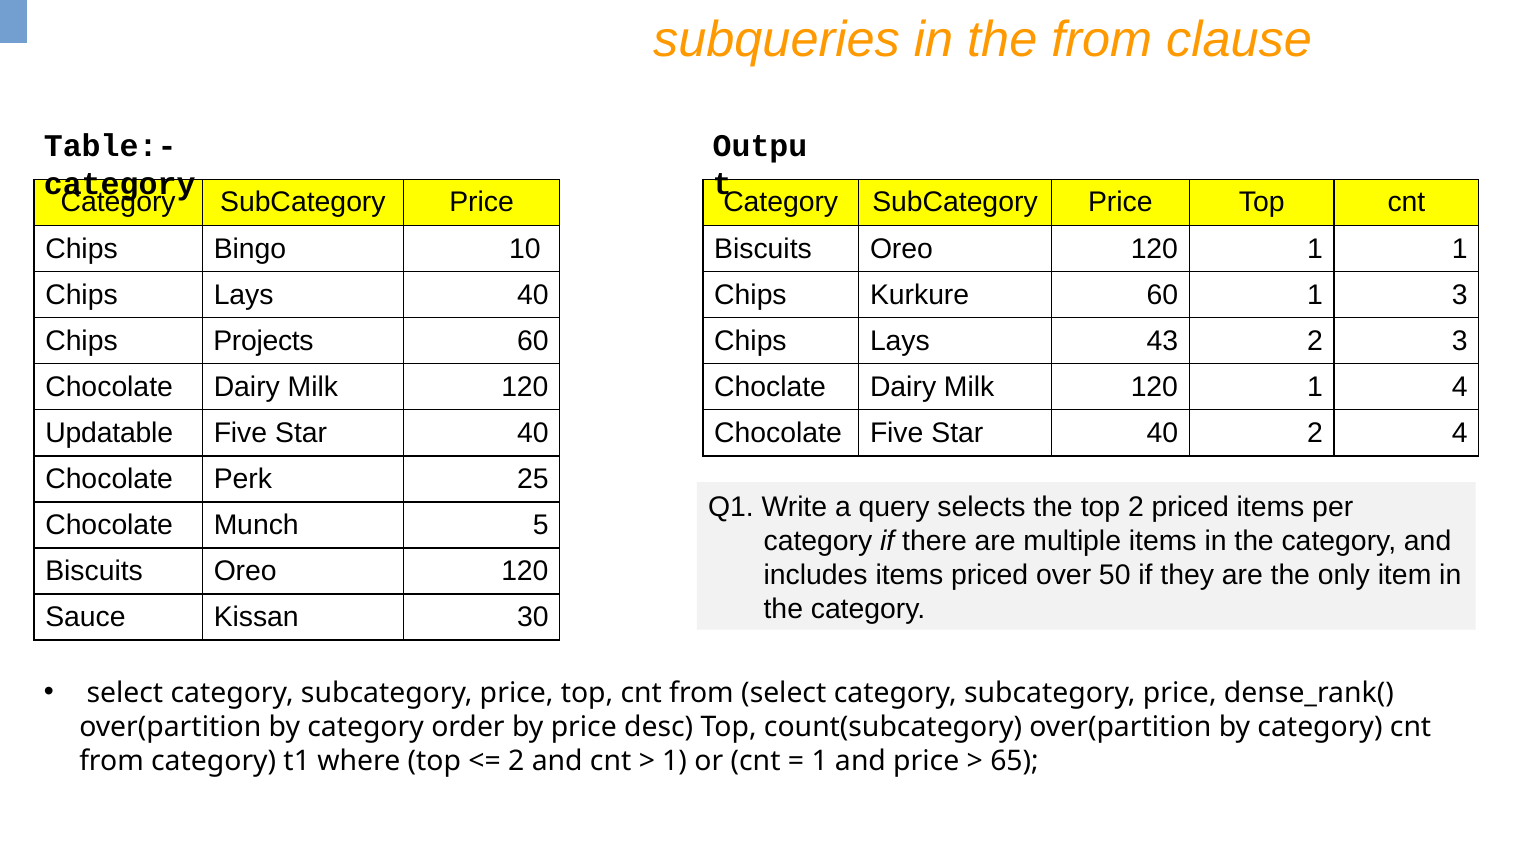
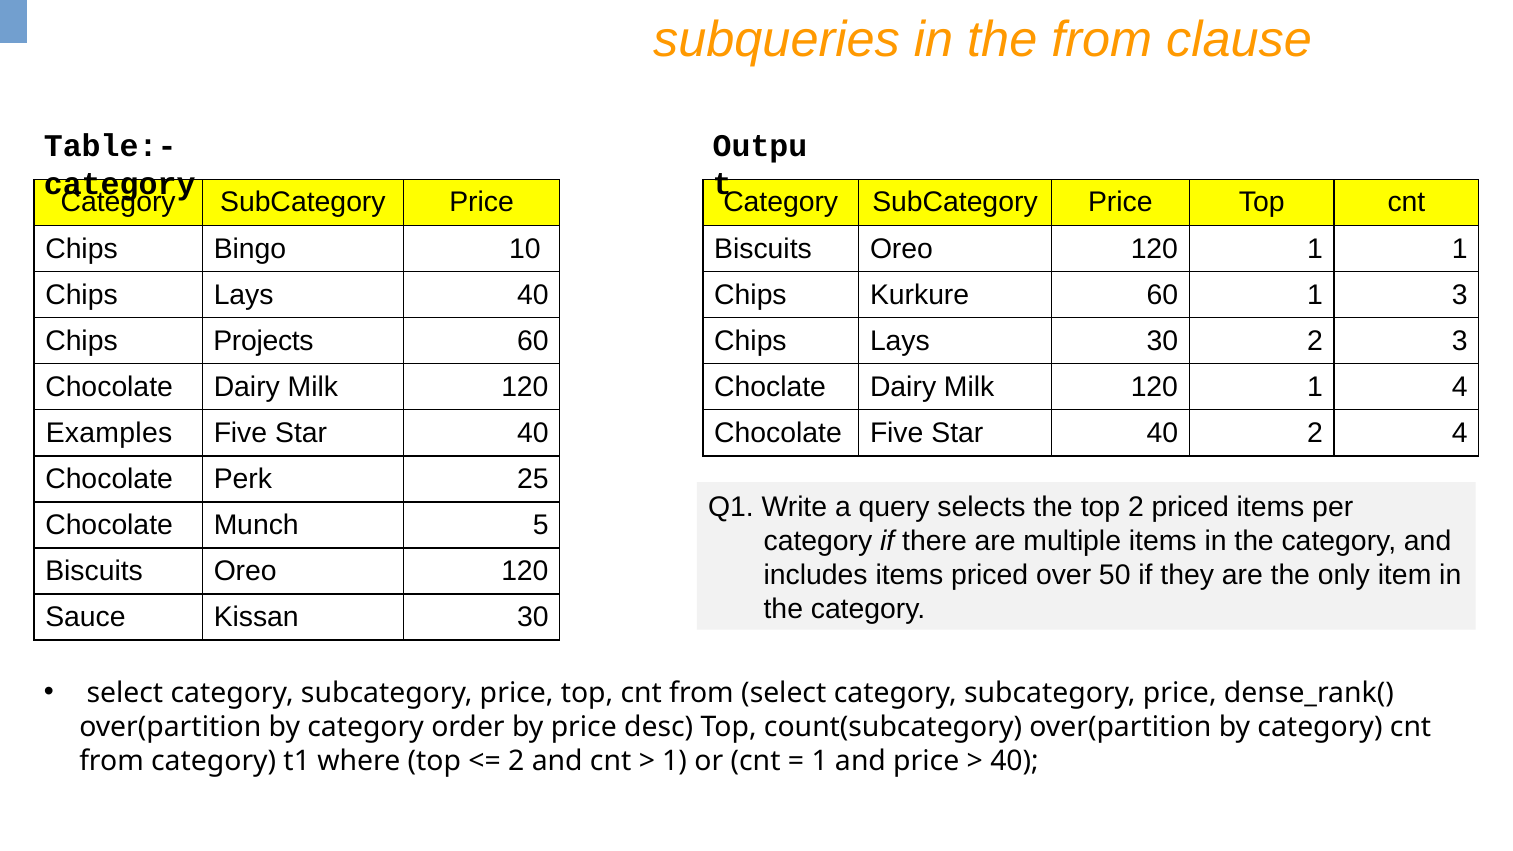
Lays 43: 43 -> 30 (1162, 341)
Updatable: Updatable -> Examples (109, 433)
65: 65 -> 40 (1014, 761)
